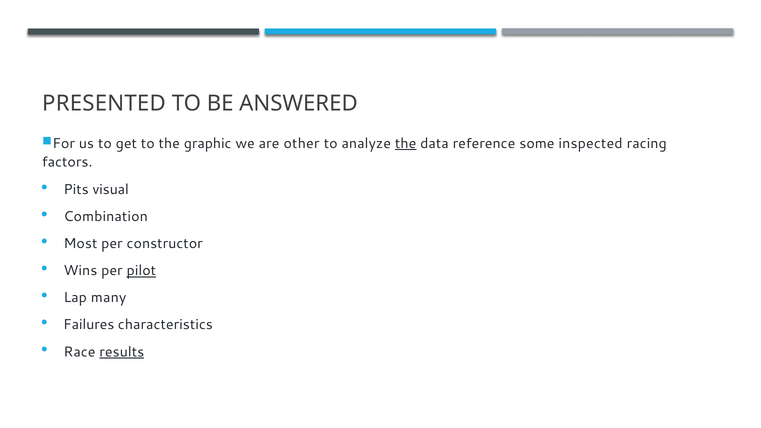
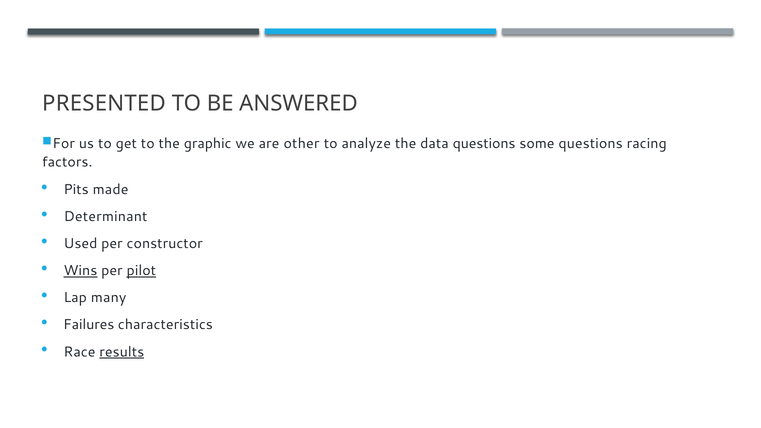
the underline: present -> none (406, 144)
data reference: reference -> questions (484, 144)
some inspected: inspected -> questions (591, 144)
visual: visual -> made (111, 190)
Combination: Combination -> Determinant (106, 217)
Most: Most -> Used (80, 244)
Wins underline: none -> present (80, 271)
